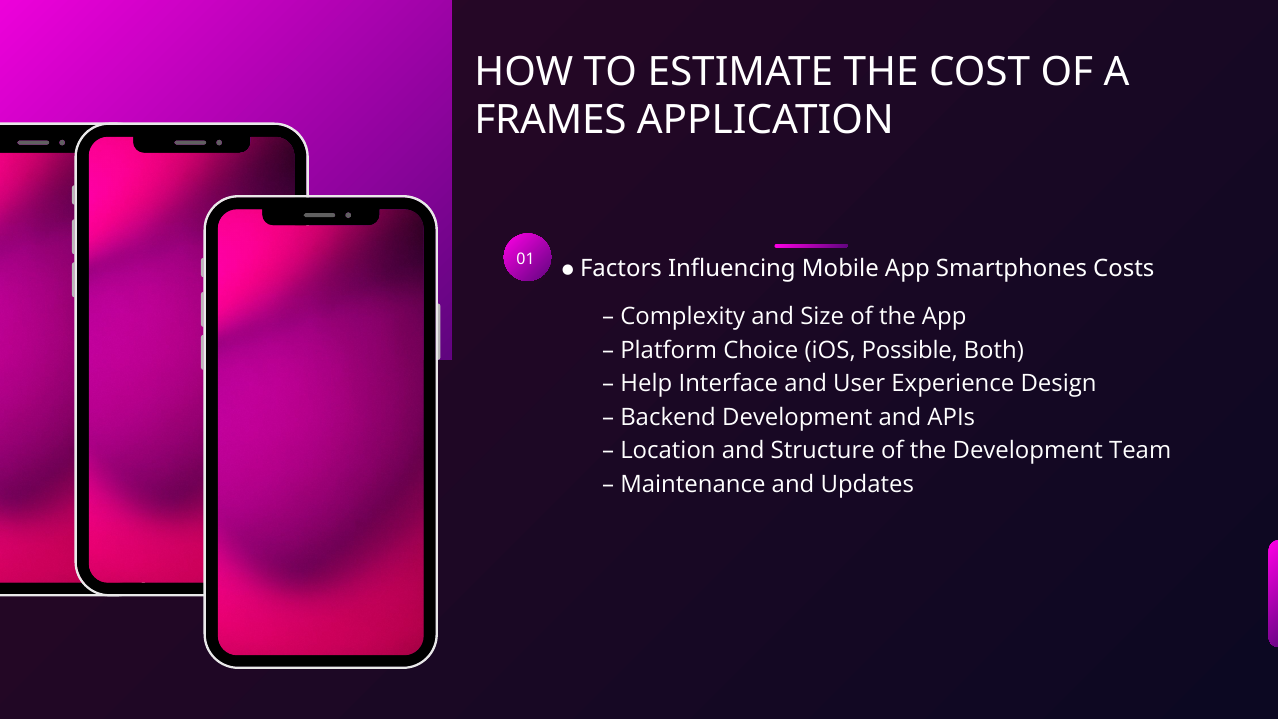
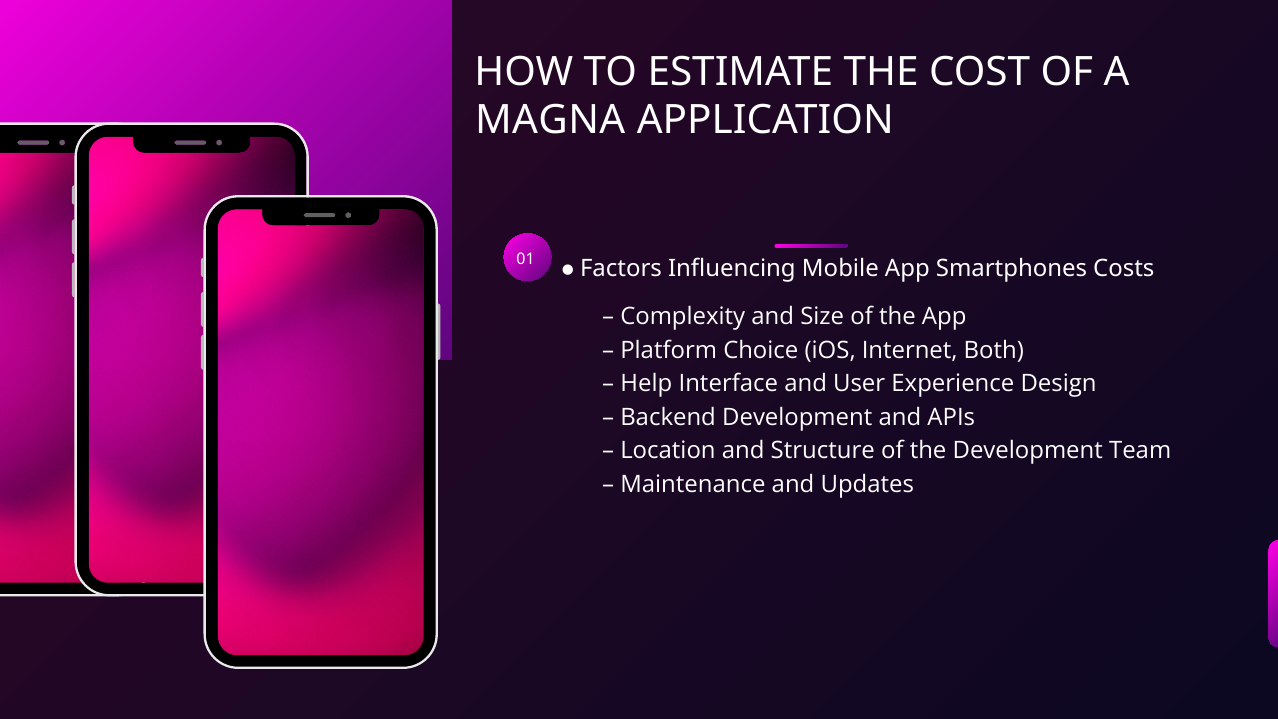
FRAMES: FRAMES -> MAGNA (550, 120)
Possible: Possible -> Internet (910, 350)
